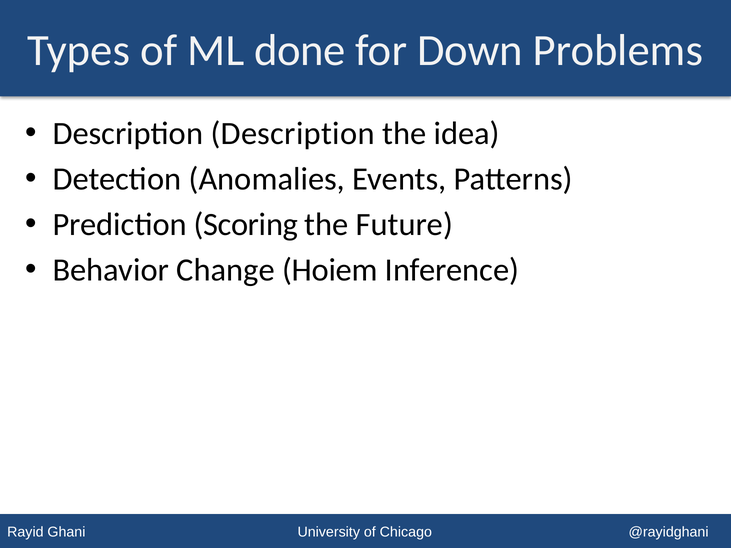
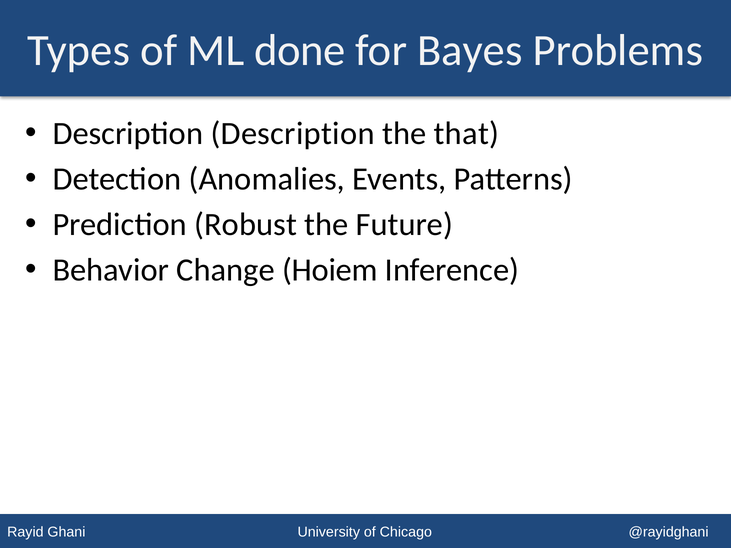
Down: Down -> Bayes (470, 51)
idea: idea -> that (466, 134)
Scoring: Scoring -> Robust (246, 225)
